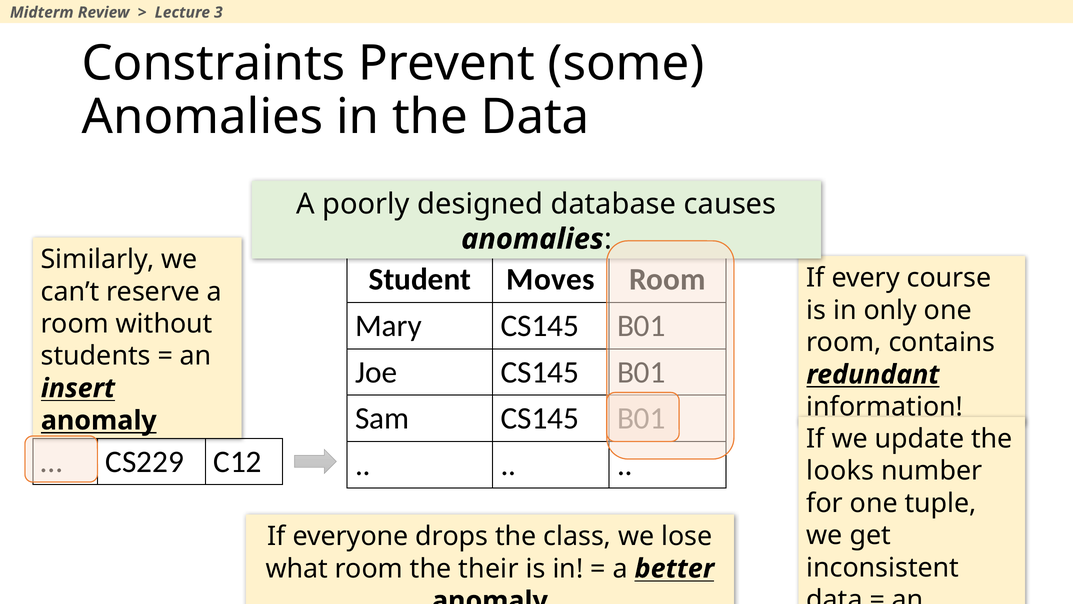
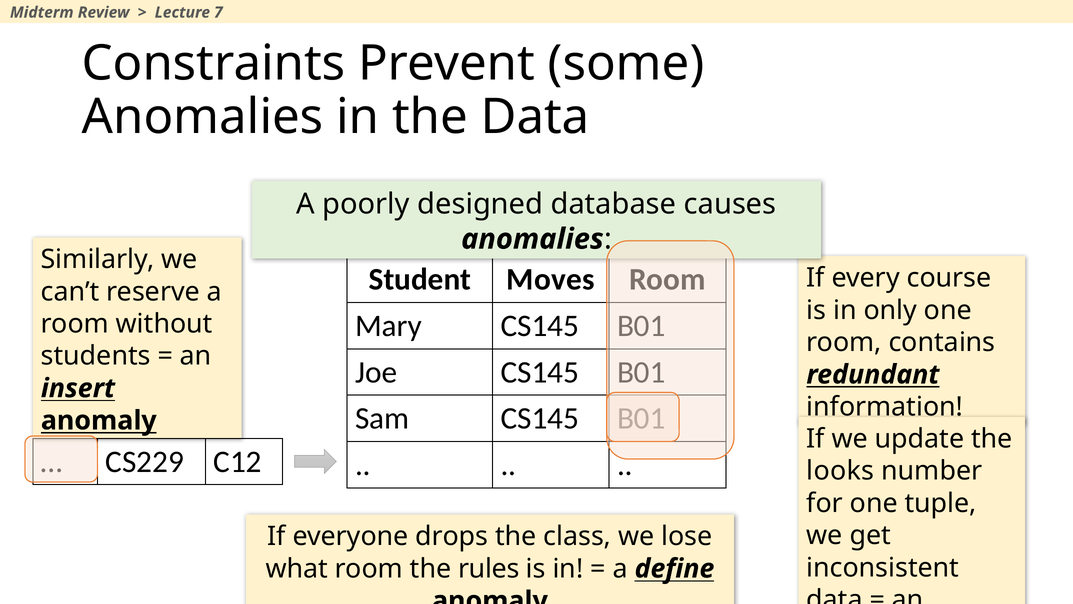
3: 3 -> 7 (218, 12)
their: their -> rules (489, 568)
better: better -> define (675, 568)
